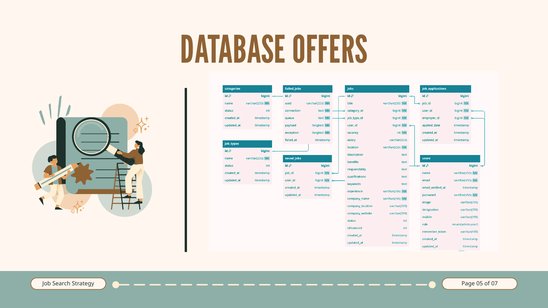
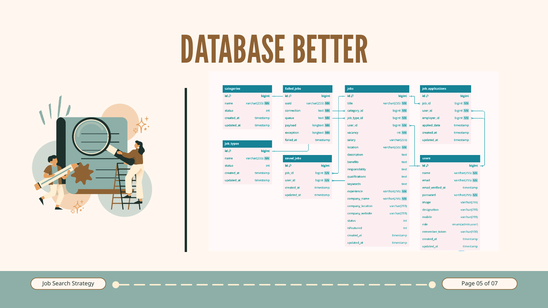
OFFERS: OFFERS -> BETTER (330, 50)
